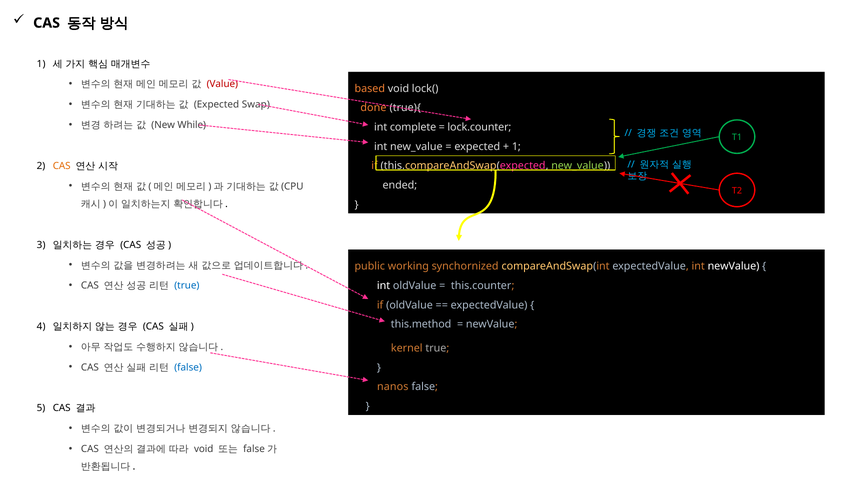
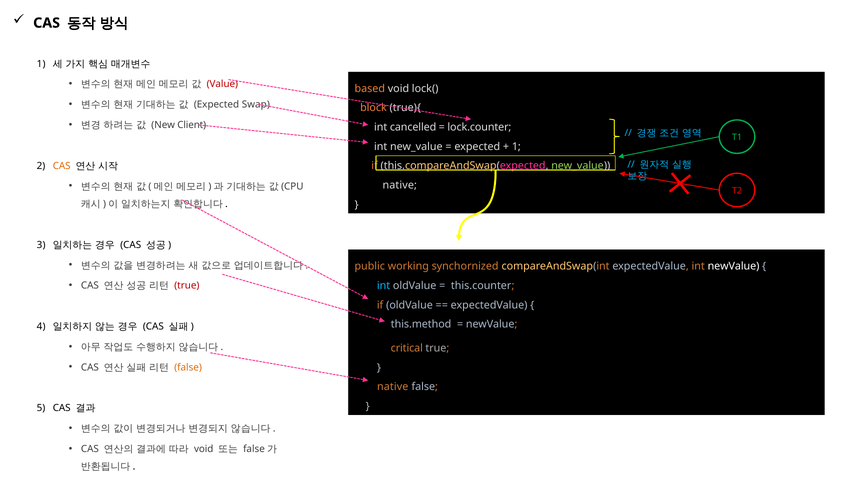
done: done -> block (373, 108)
While: While -> Client (192, 125)
complete: complete -> cancelled (413, 127)
ended: ended -> native (400, 185)
true colour: blue -> red (187, 286)
int colour: white -> light blue (384, 286)
kernel: kernel -> critical (407, 348)
false colour: blue -> orange (188, 367)
nanos: nanos -> native (393, 387)
